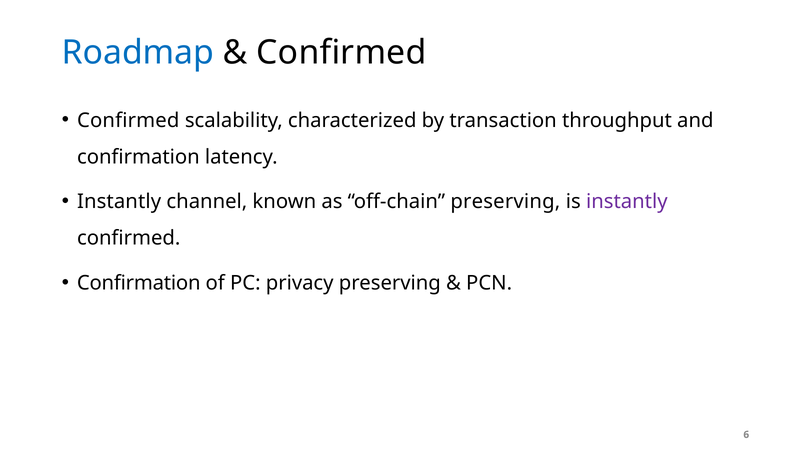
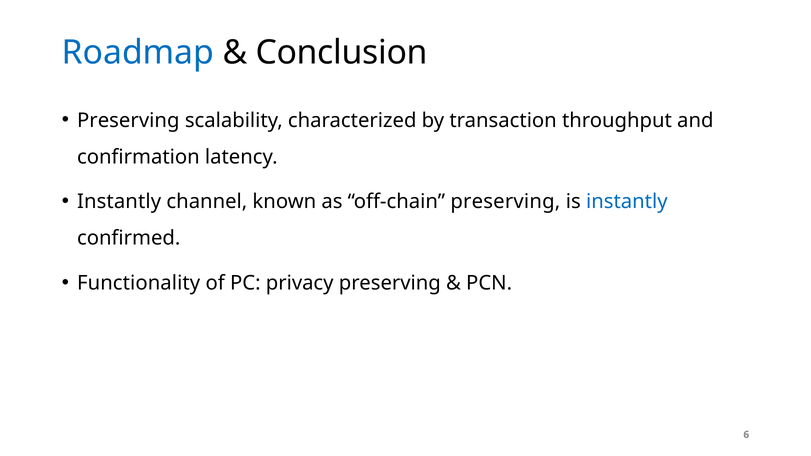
Confirmed: Confirmed -> Conclusion (342, 52)
Confirmed: Confirmed -> Preserving (128, 120)
instantly colour: purple -> blue (627, 202)
Confirmation: Confirmation -> Functionality (139, 283)
